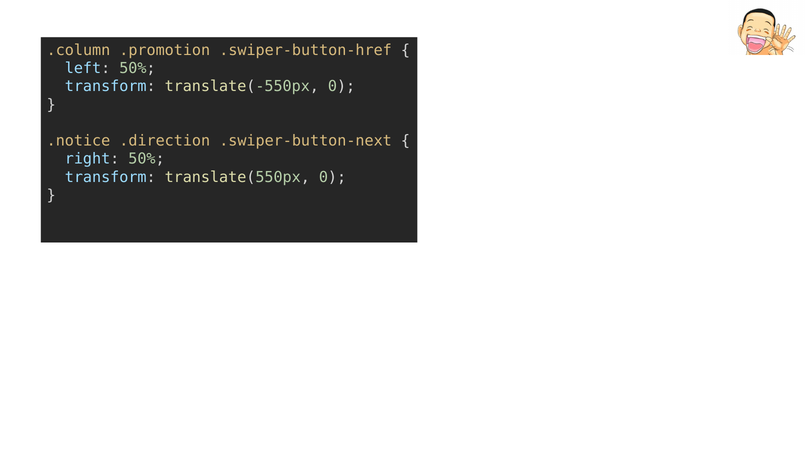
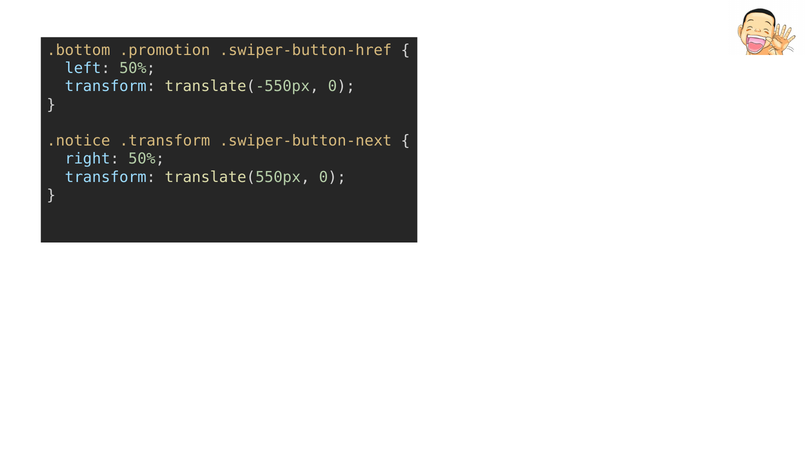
.column: .column -> .bottom (78, 50)
.direction: .direction -> .transform (165, 141)
